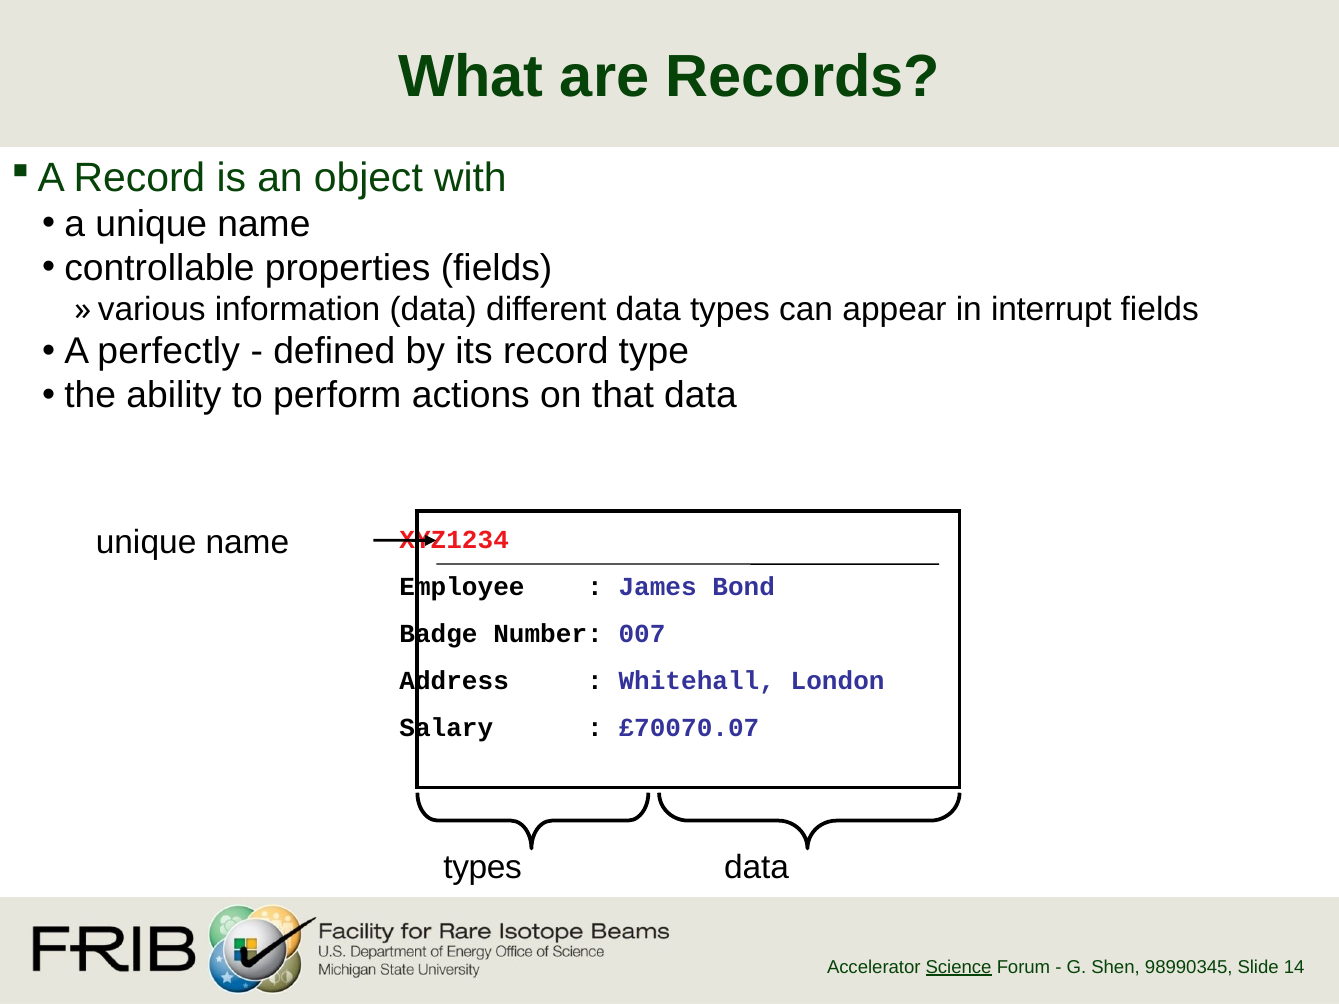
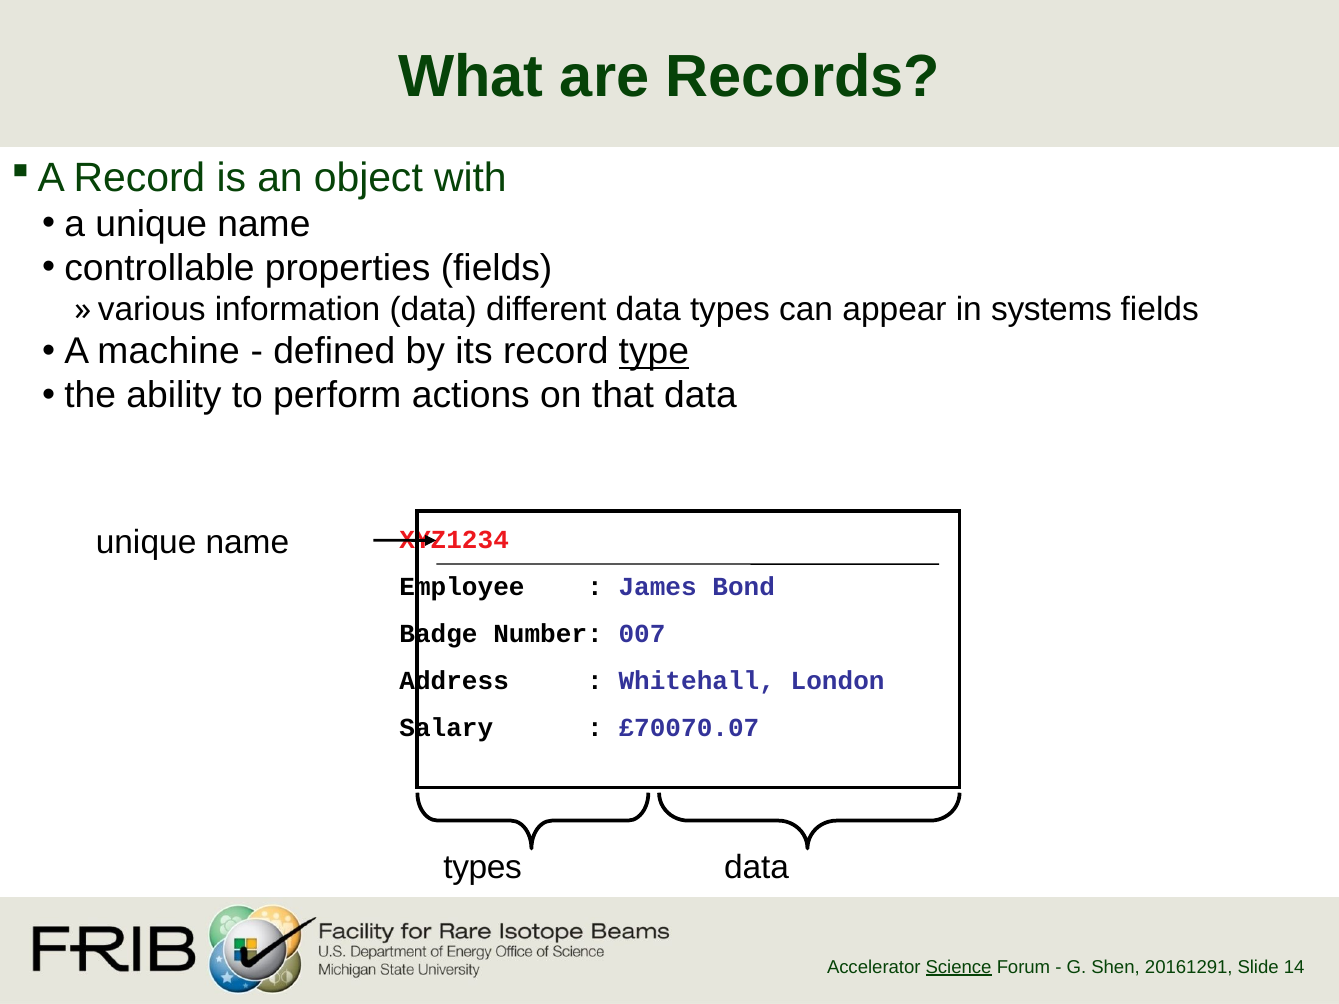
interrupt: interrupt -> systems (1051, 310)
perfectly: perfectly -> machine (169, 352)
type underline: none -> present (654, 352)
98990345: 98990345 -> 20161291 (1186, 967)
